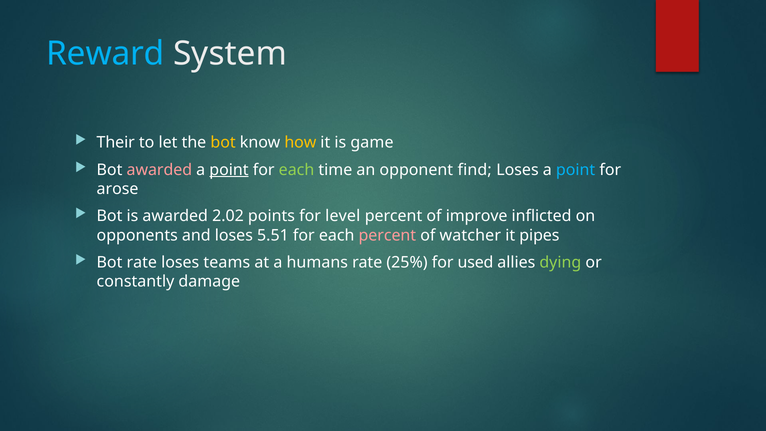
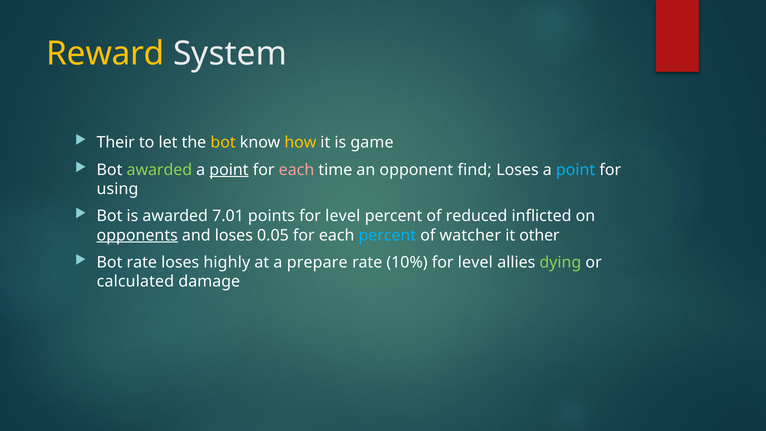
Reward colour: light blue -> yellow (105, 54)
awarded colour: pink -> light green (159, 170)
each colour: light green -> pink (297, 170)
arose: arose -> using (117, 189)
2.02: 2.02 -> 7.01 (228, 216)
improve: improve -> reduced (477, 216)
opponents underline: none -> present (137, 235)
5.51: 5.51 -> 0.05 (273, 235)
percent colour: pink -> light blue (387, 235)
pipes: pipes -> other (539, 235)
teams: teams -> highly (227, 262)
humans: humans -> prepare (317, 262)
25%: 25% -> 10% (407, 262)
used: used -> level (475, 262)
constantly: constantly -> calculated (135, 282)
